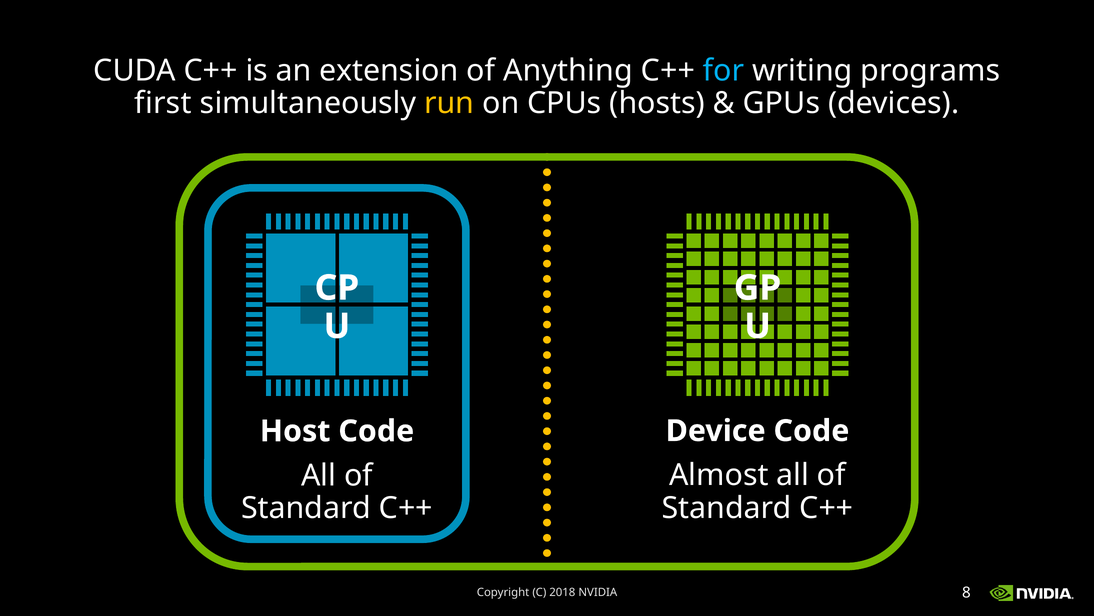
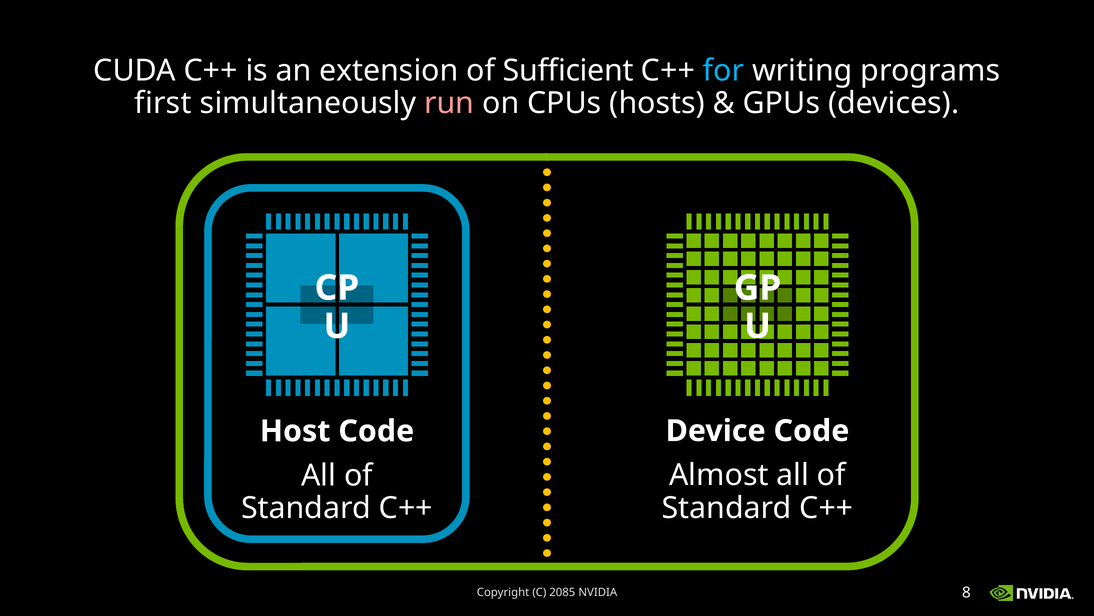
Anything: Anything -> Sufficient (568, 71)
run colour: yellow -> pink (449, 103)
2018: 2018 -> 2085 (562, 592)
